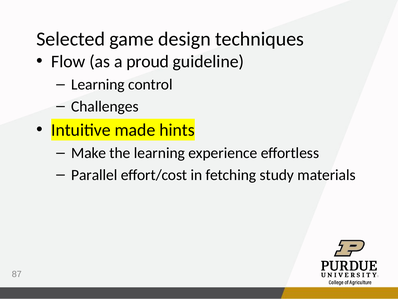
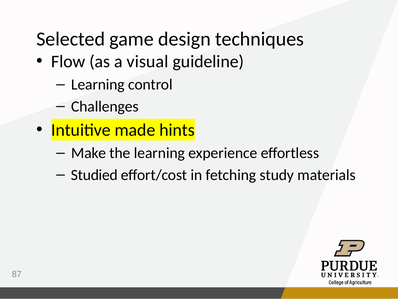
proud: proud -> visual (147, 61)
Parallel: Parallel -> Studied (94, 175)
